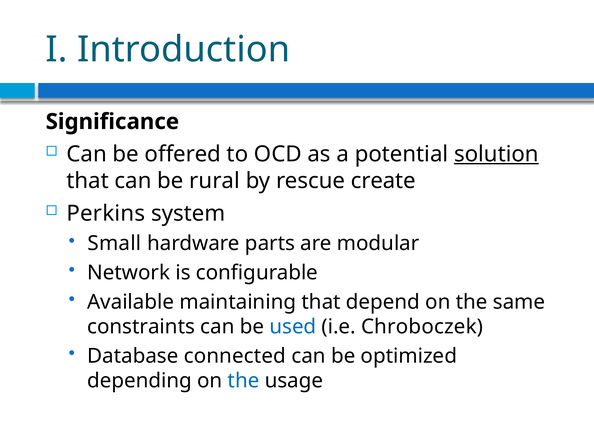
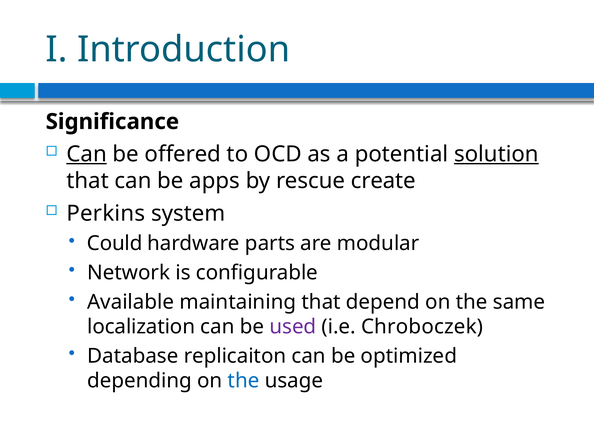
Can underline: none -> present (87, 154)
rural: rural -> apps (215, 181)
Small: Small -> Could (115, 244)
constraints: constraints -> localization (141, 327)
used colour: blue -> purple (293, 327)
connected: connected -> replicaiton (235, 356)
